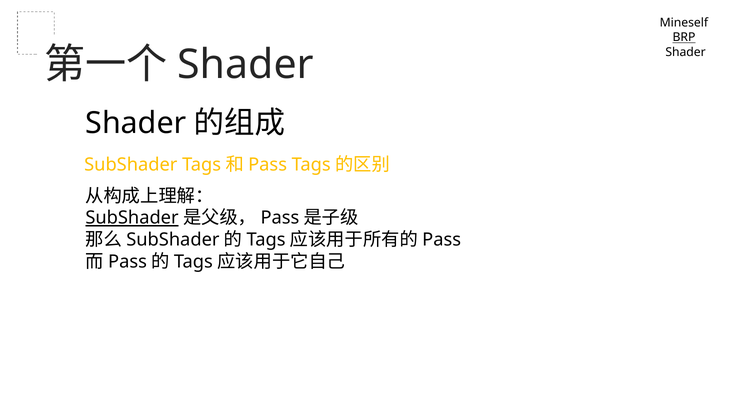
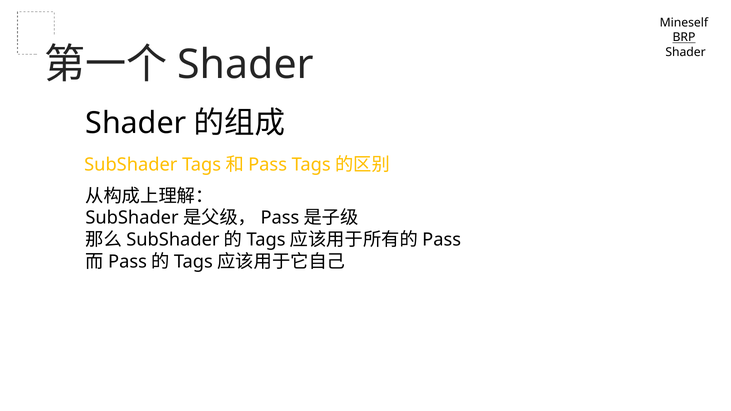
SubShader underline: present -> none (132, 218)
